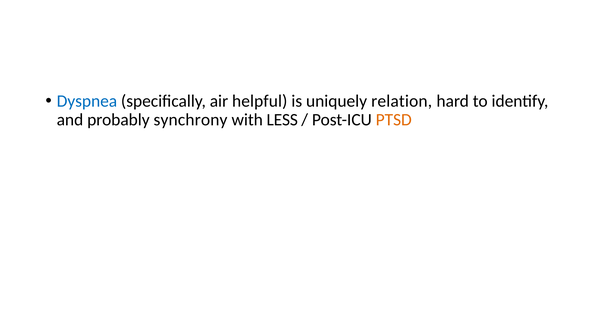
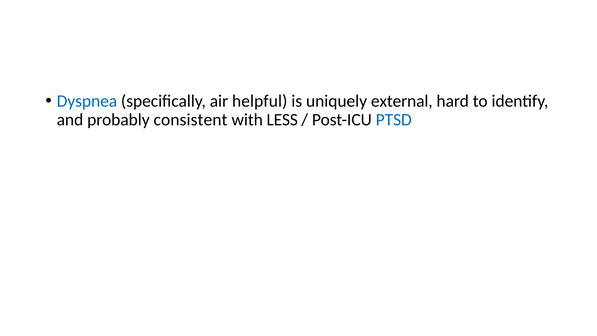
relation: relation -> external (402, 101)
synchrony: synchrony -> consistent (191, 120)
PTSD colour: orange -> blue (394, 120)
